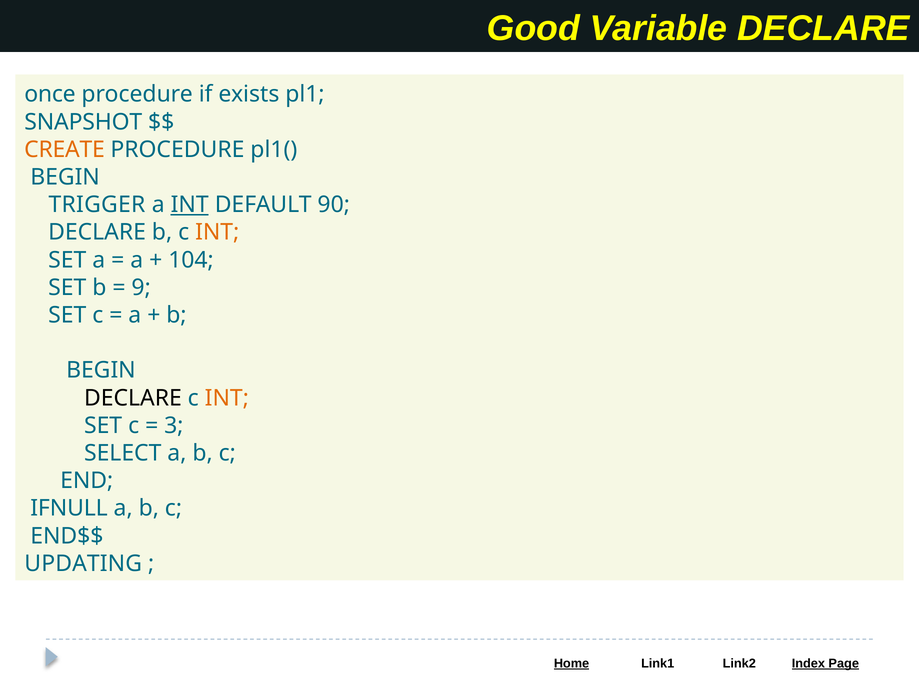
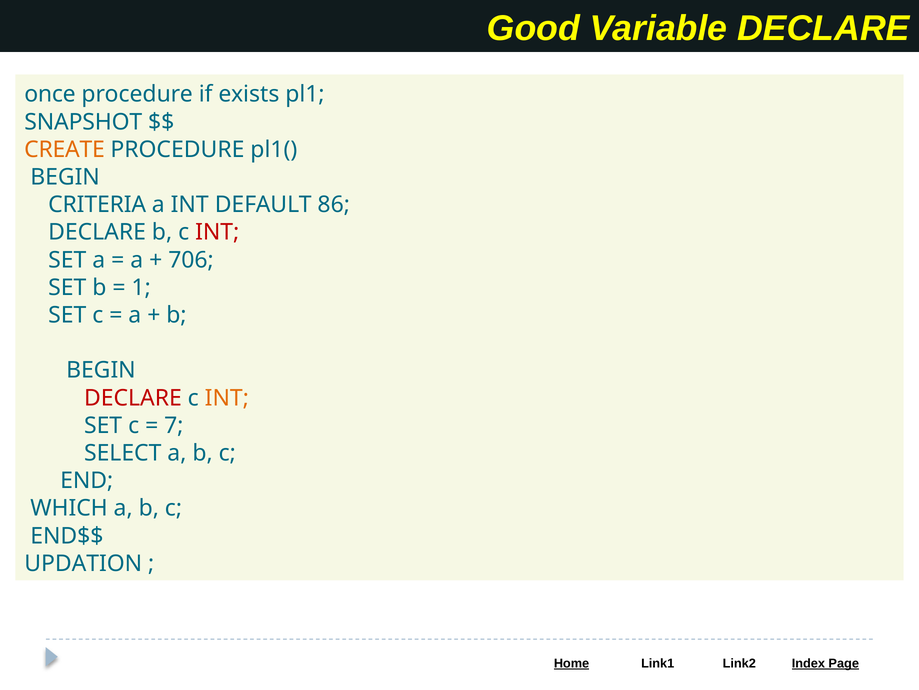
TRIGGER: TRIGGER -> CRITERIA (97, 205)
INT underline: present -> none (190, 205)
90: 90 -> 86 (334, 205)
INT colour: orange -> red (217, 232)
104: 104 -> 706 (191, 260)
9: 9 -> 1 (141, 287)
DECLARE colour: black -> red (133, 398)
3: 3 -> 7 (174, 425)
IFNULL: IFNULL -> WHICH (69, 508)
UPDATING: UPDATING -> UPDATION (83, 563)
